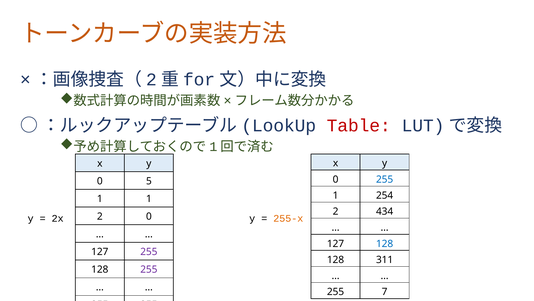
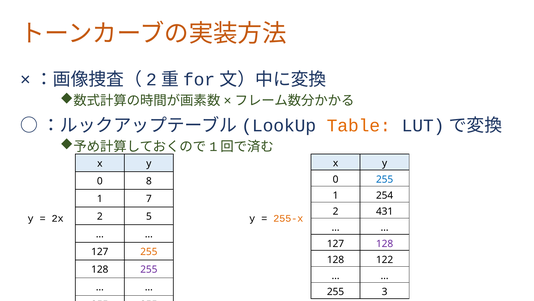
Table colour: red -> orange (359, 125)
5: 5 -> 8 (149, 181)
1 1: 1 -> 7 (149, 198)
434: 434 -> 431 (385, 211)
2 0: 0 -> 5 (149, 216)
128 colour: blue -> purple (385, 243)
255 colour: purple -> orange (149, 251)
311: 311 -> 122 (385, 259)
7: 7 -> 3 (385, 291)
